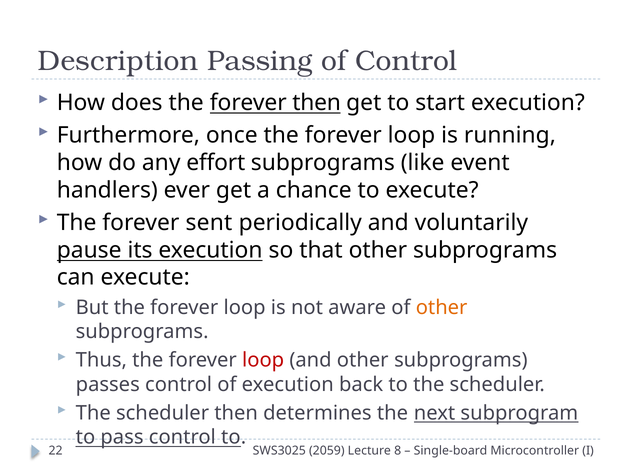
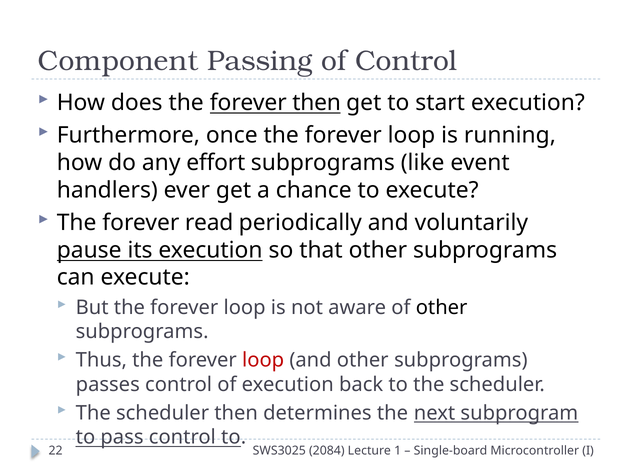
Description: Description -> Component (118, 61)
sent: sent -> read (209, 223)
other colour: orange -> black (442, 307)
2059: 2059 -> 2084 (327, 451)
8: 8 -> 1 (398, 451)
